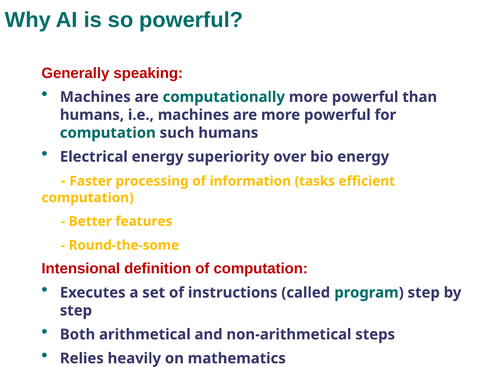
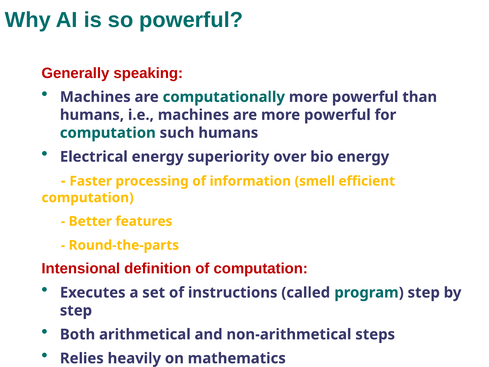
tasks: tasks -> smell (315, 181)
Round-the-some: Round-the-some -> Round-the-parts (124, 245)
